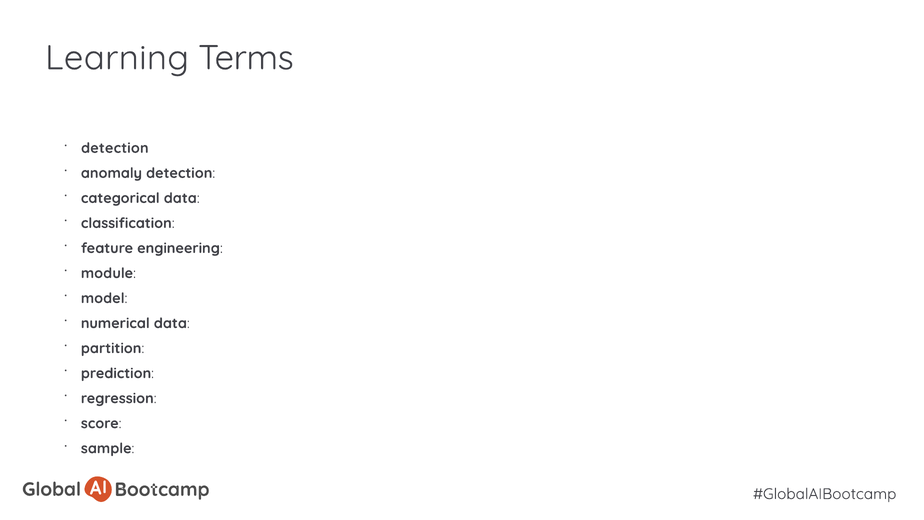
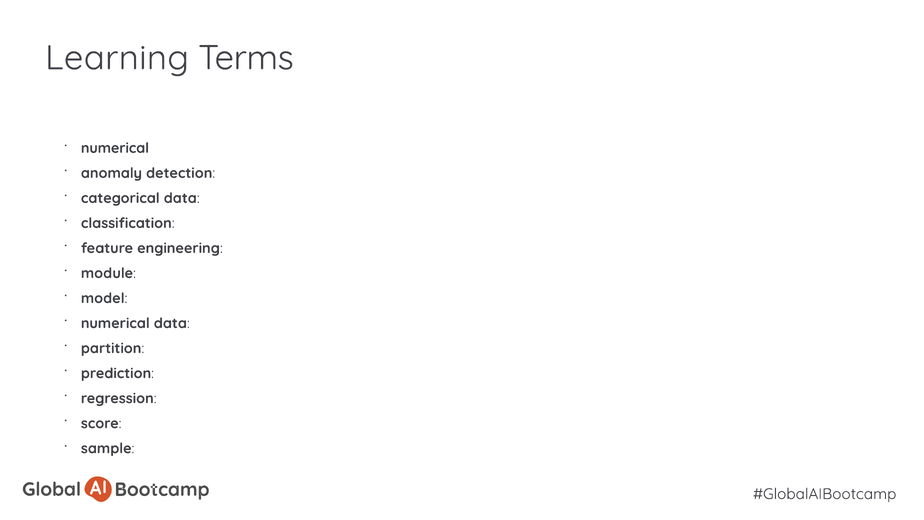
detection: detection -> numerical (115, 148)
